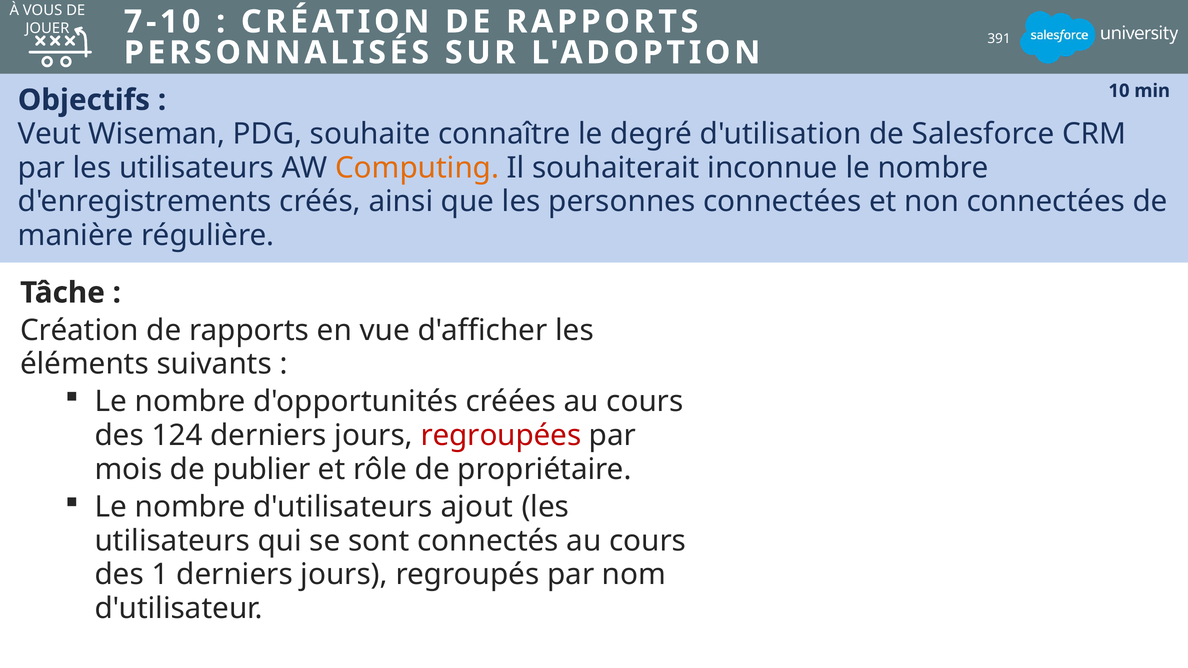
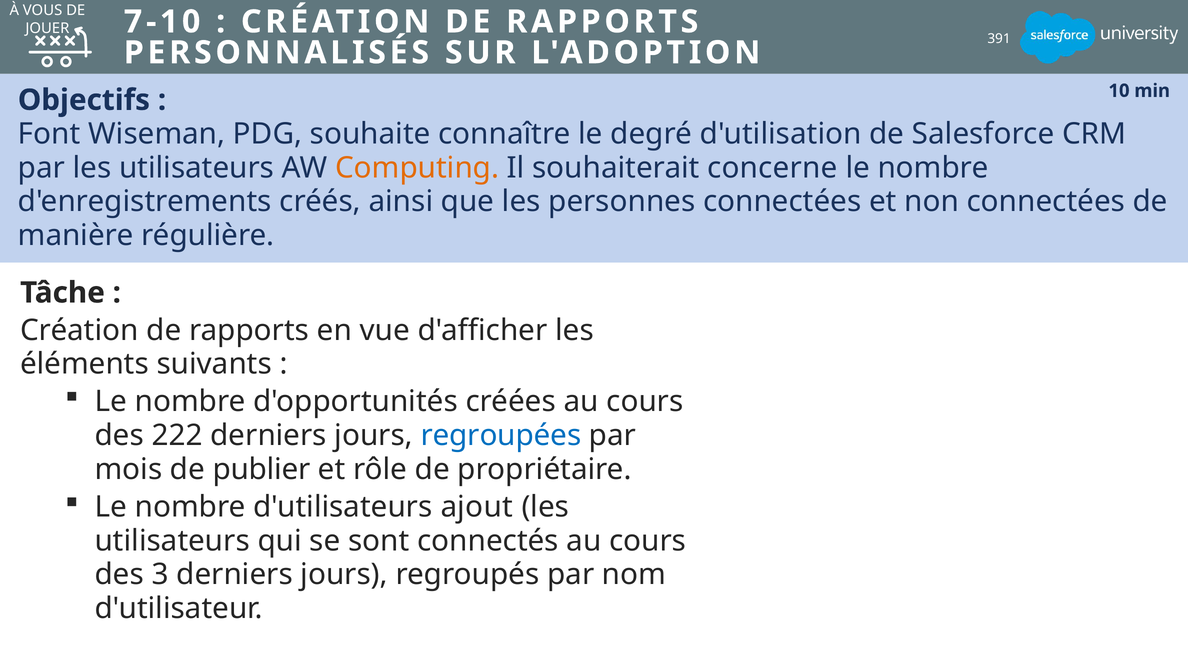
Veut: Veut -> Font (49, 134)
inconnue: inconnue -> concerne (772, 168)
124: 124 -> 222 (177, 436)
regroupées colour: red -> blue (501, 436)
1: 1 -> 3 (160, 575)
